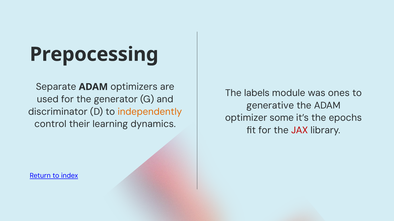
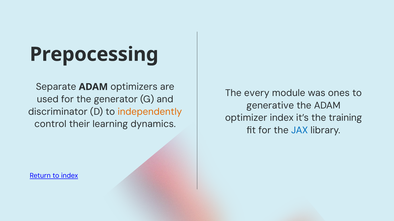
labels: labels -> every (257, 93)
optimizer some: some -> index (282, 118)
epochs: epochs -> training (345, 118)
JAX colour: red -> blue (300, 131)
